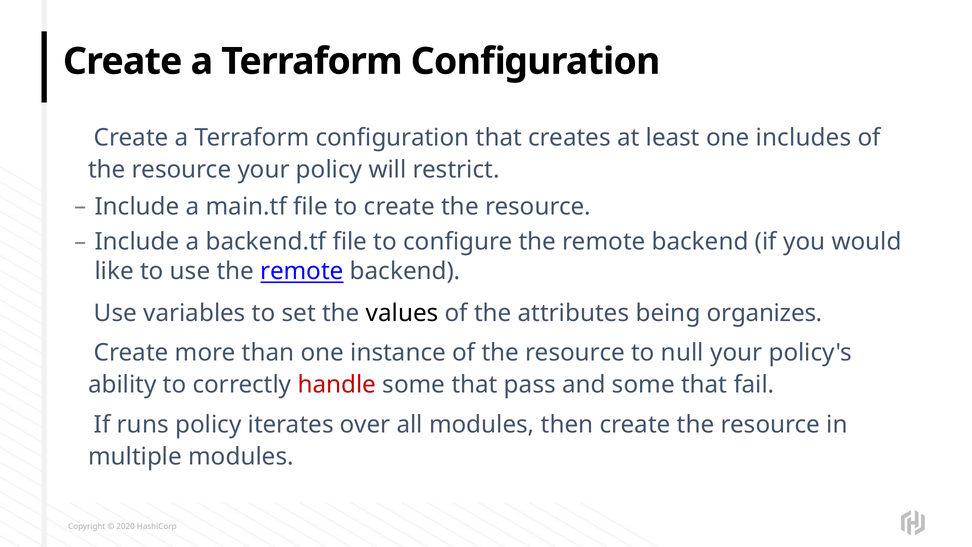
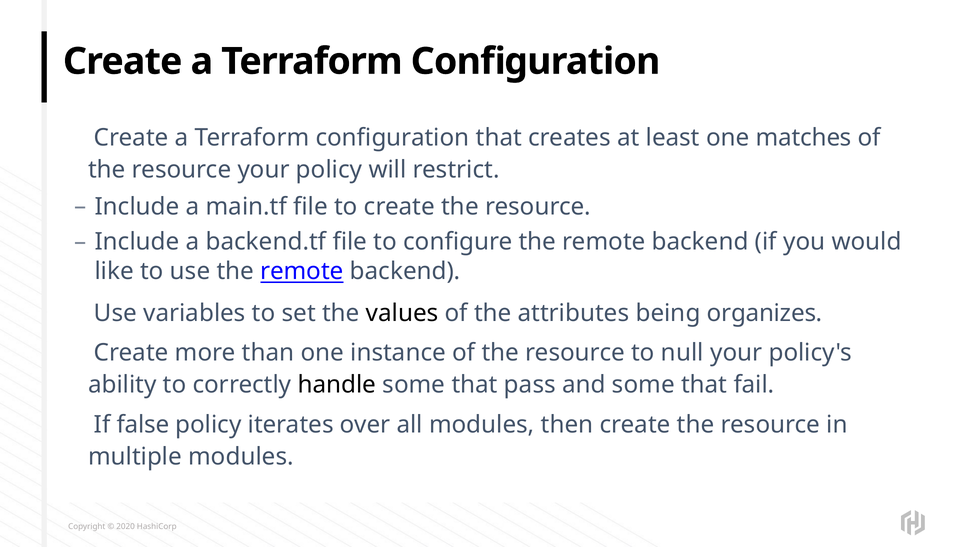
includes: includes -> matches (804, 138)
handle colour: red -> black (337, 385)
runs: runs -> false (143, 424)
